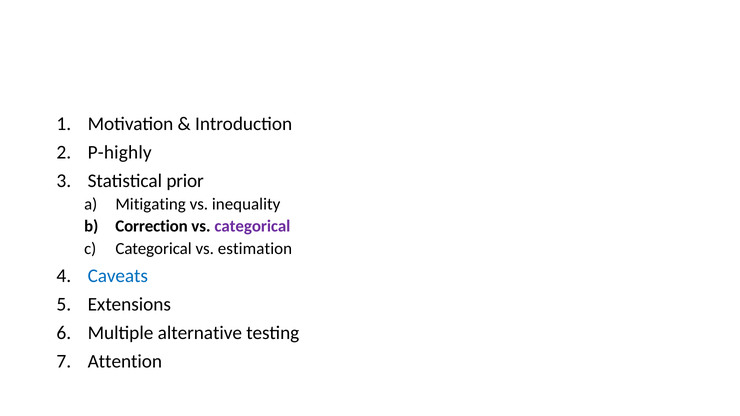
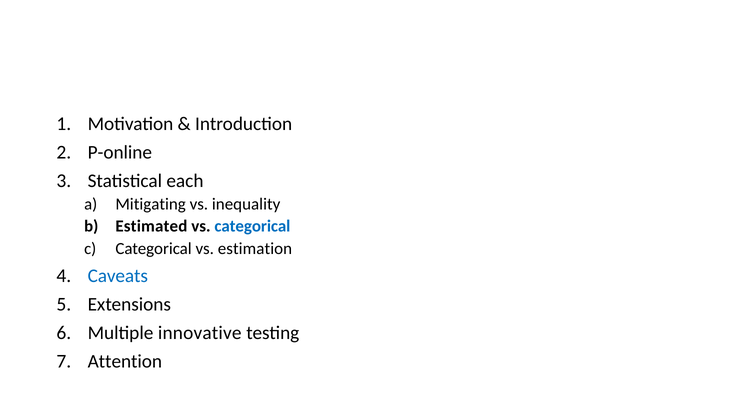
P-highly: P-highly -> P-online (120, 152)
prior: prior -> each (185, 181)
Correction: Correction -> Estimated (151, 226)
categorical colour: purple -> blue (252, 226)
alternative: alternative -> innovative (200, 333)
